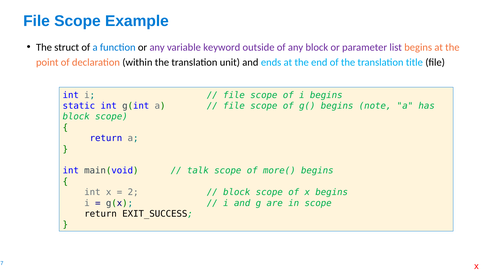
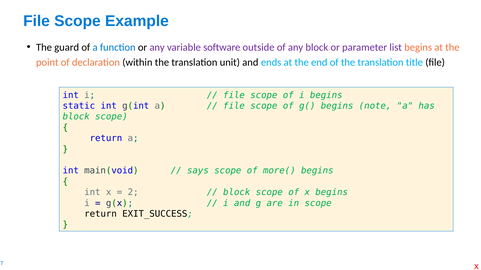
struct: struct -> guard (67, 47)
keyword: keyword -> software (222, 47)
talk: talk -> says (198, 171)
